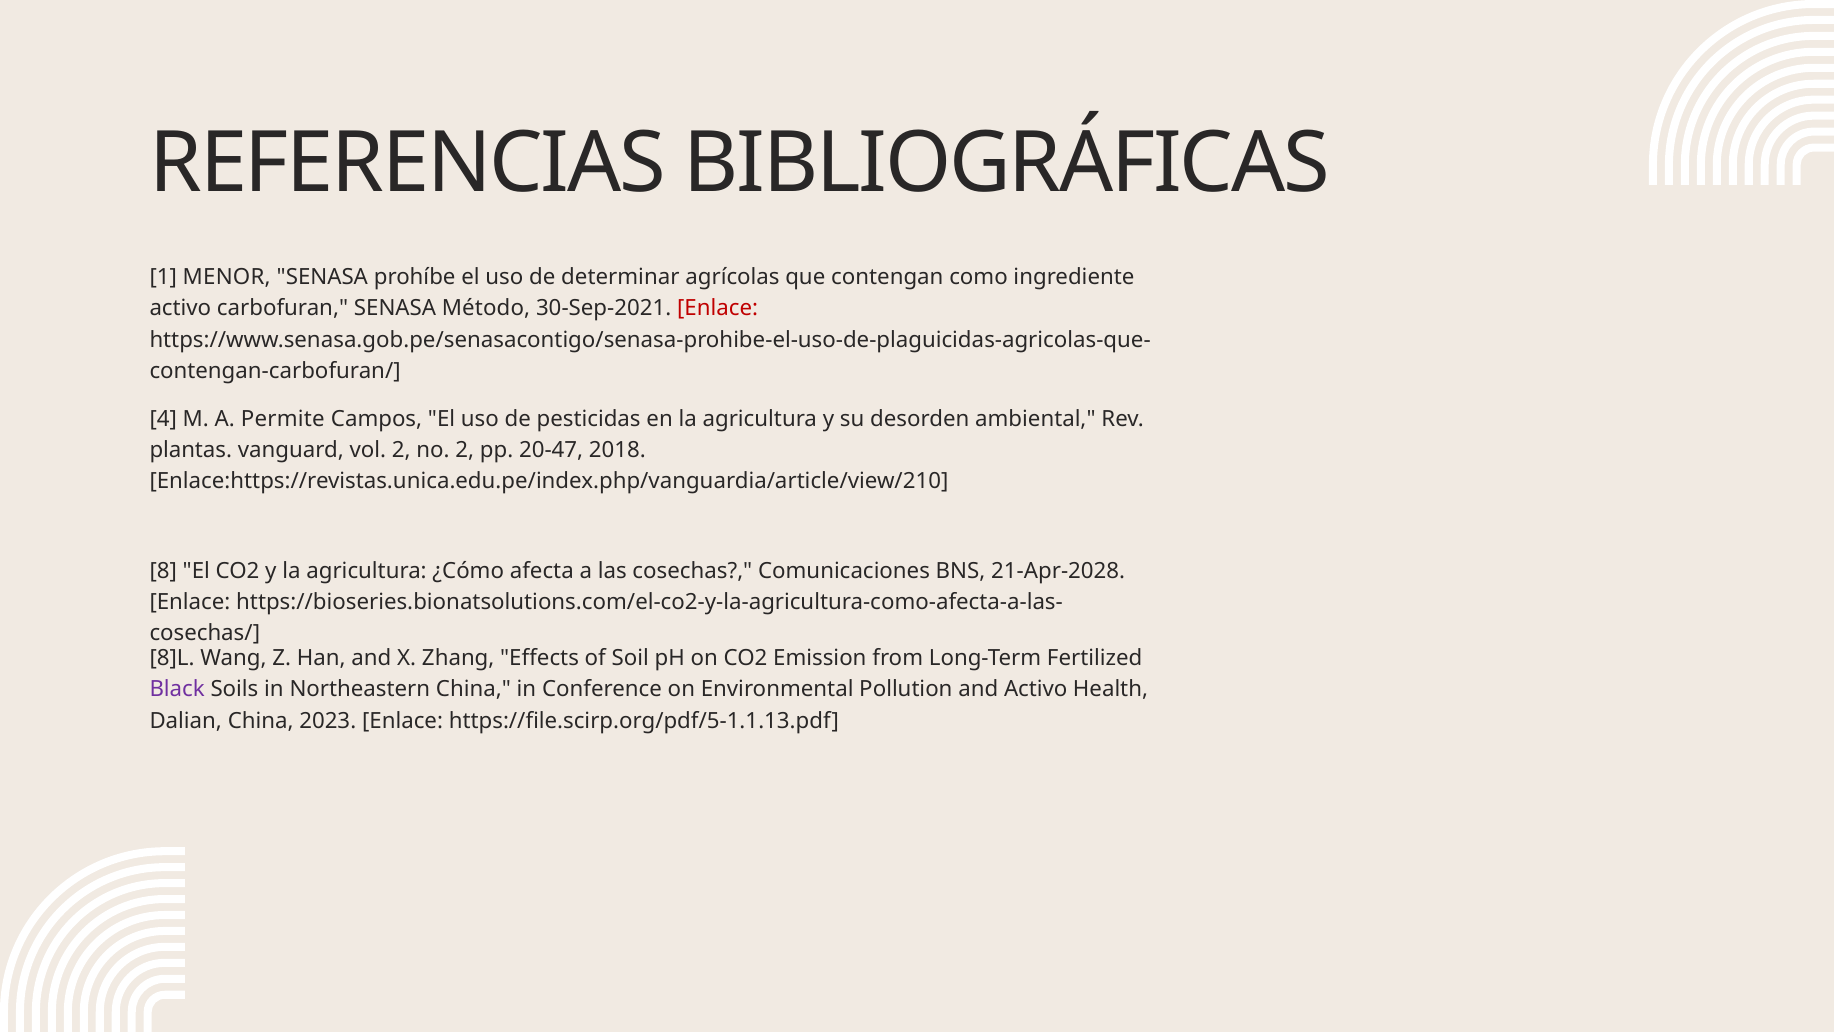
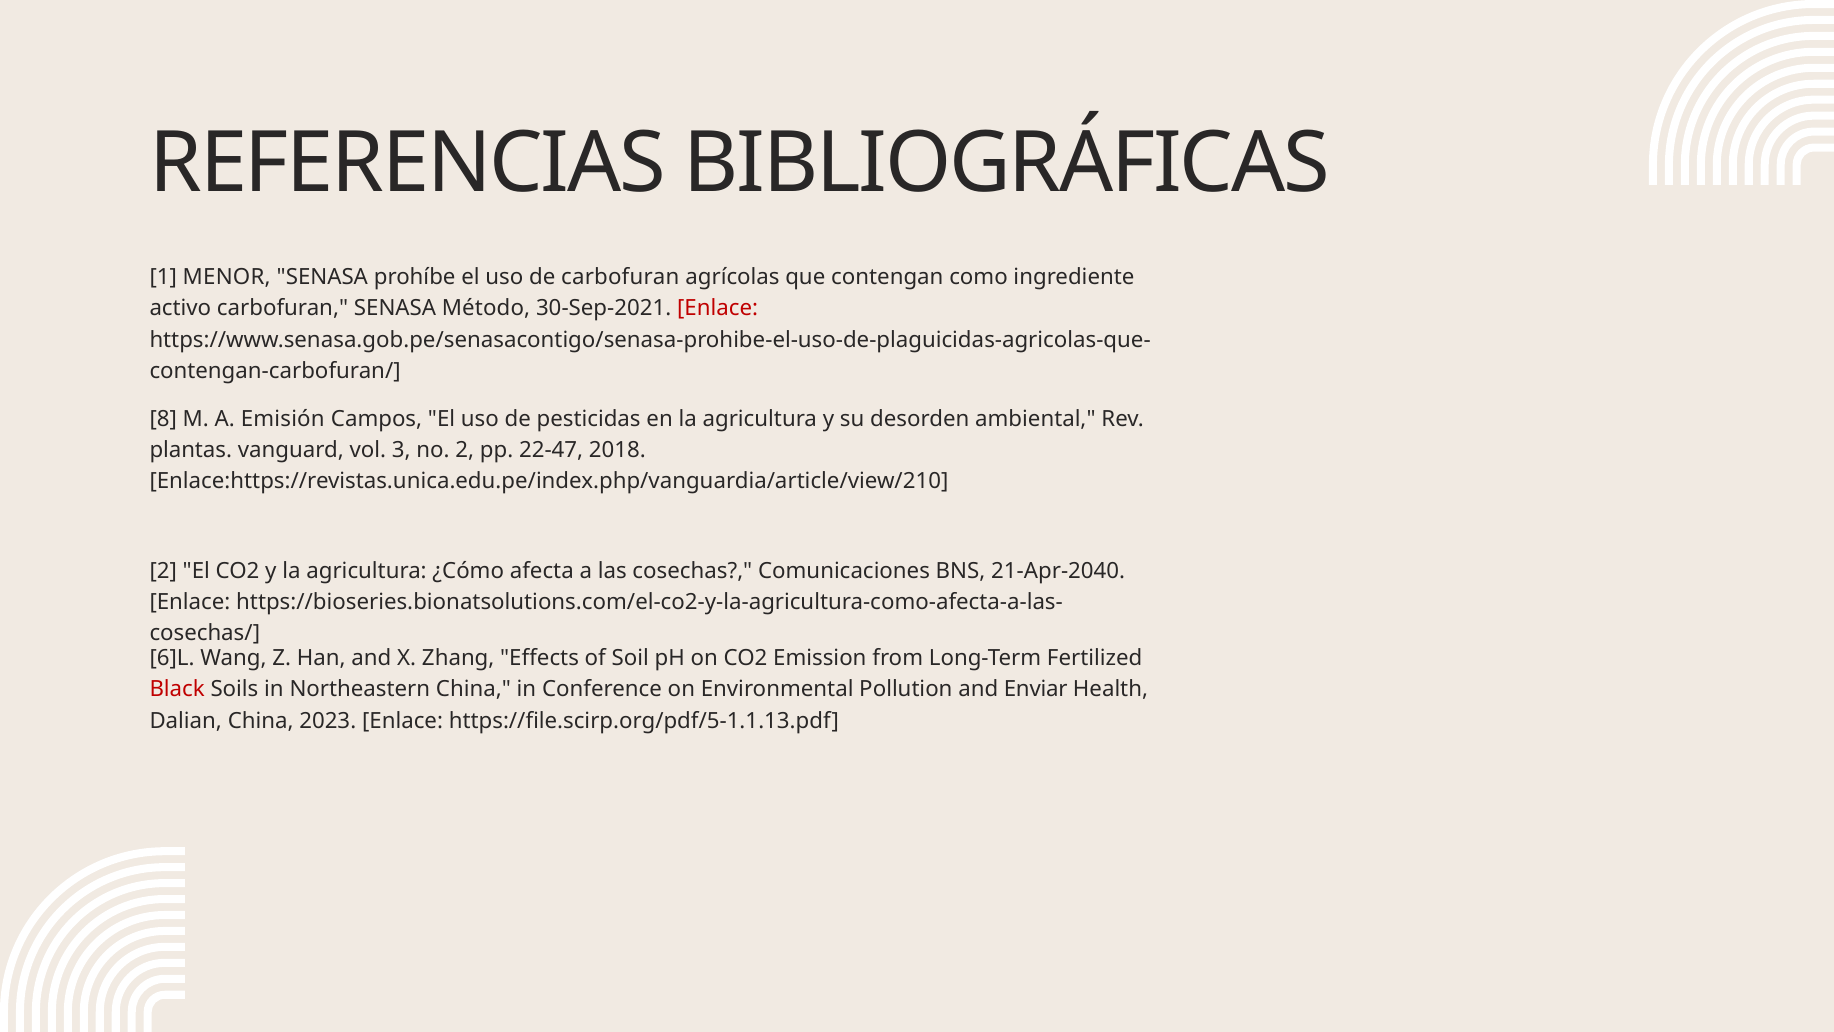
de determinar: determinar -> carbofuran (620, 277)
4: 4 -> 8 (163, 419)
Permite: Permite -> Emisión (283, 419)
vol 2: 2 -> 3 (401, 450)
20-47: 20-47 -> 22-47 (551, 450)
8: 8 -> 2 (163, 571)
21-Apr-2028: 21-Apr-2028 -> 21-Apr-2040 (1058, 571)
8]L: 8]L -> 6]L (172, 658)
Black colour: purple -> red (177, 689)
and Activo: Activo -> Enviar (1036, 689)
